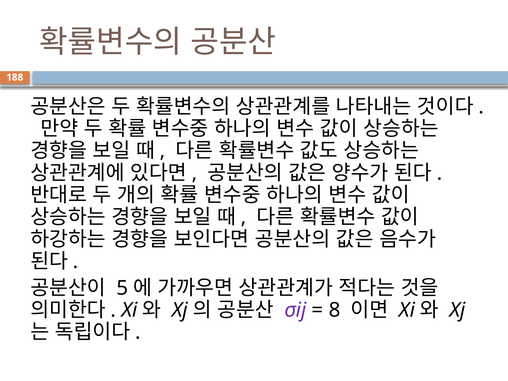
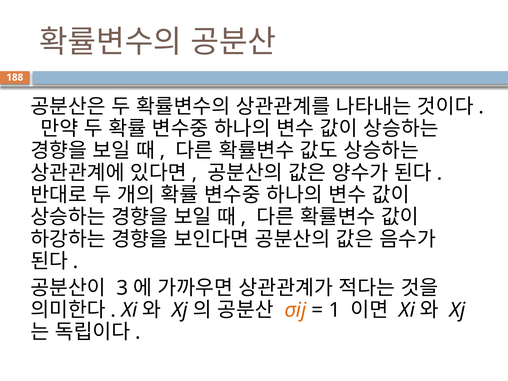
5: 5 -> 3 (122, 288)
σij colour: purple -> orange (295, 310)
8: 8 -> 1 (335, 310)
